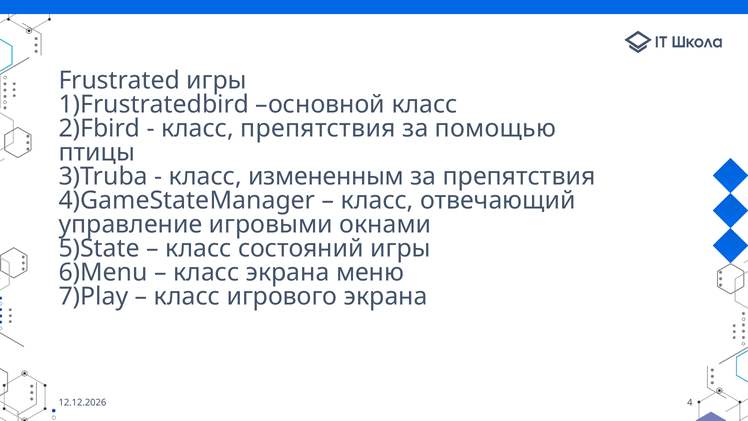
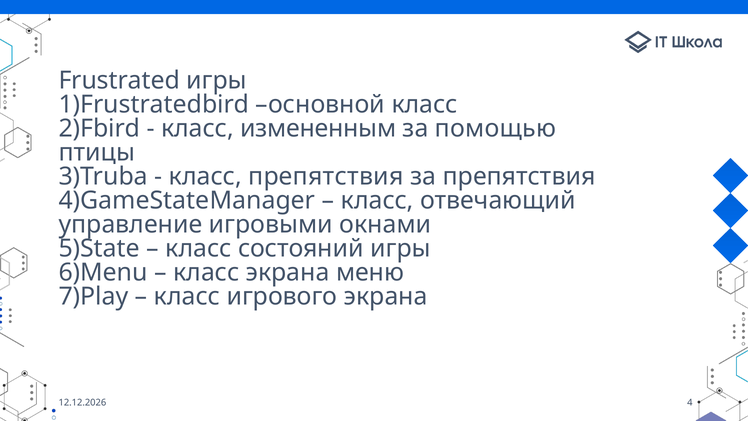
класс препятствия: препятствия -> измененным (318, 128)
класс измененным: измененным -> препятствия (326, 176)
